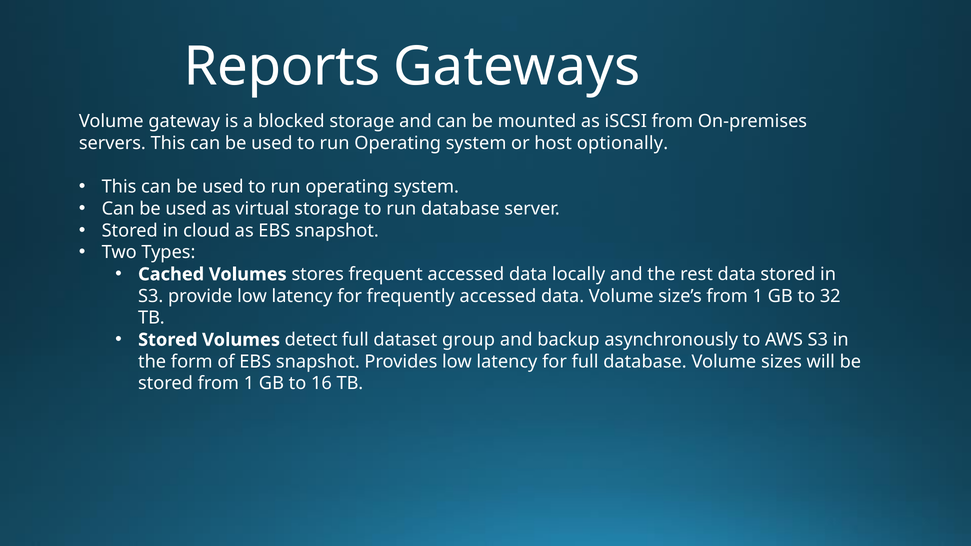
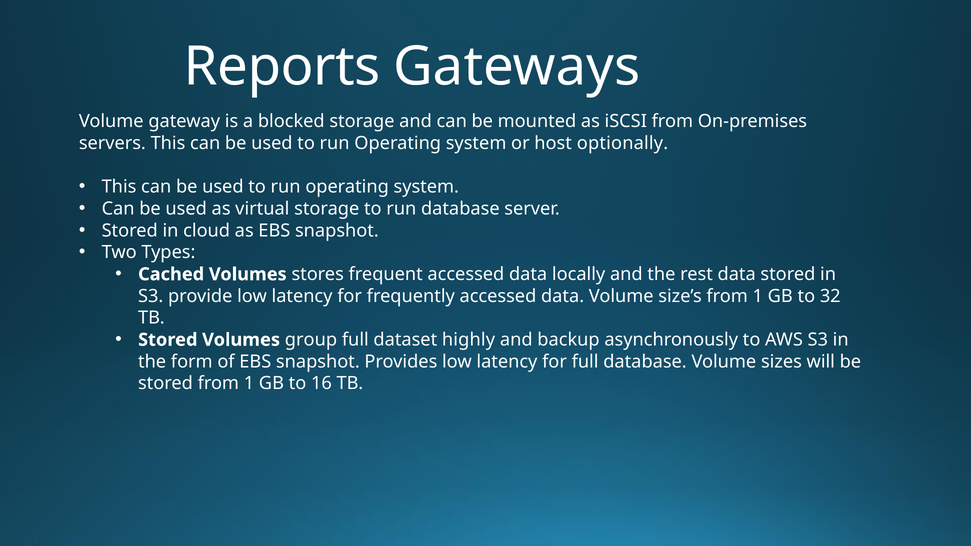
detect: detect -> group (311, 340)
group: group -> highly (469, 340)
